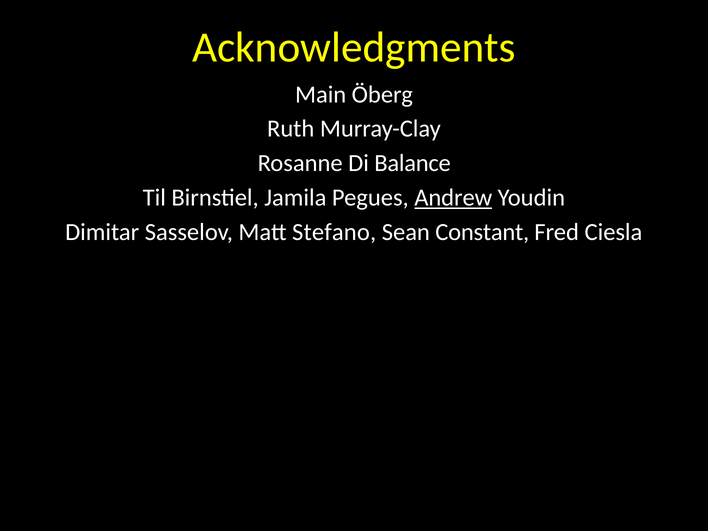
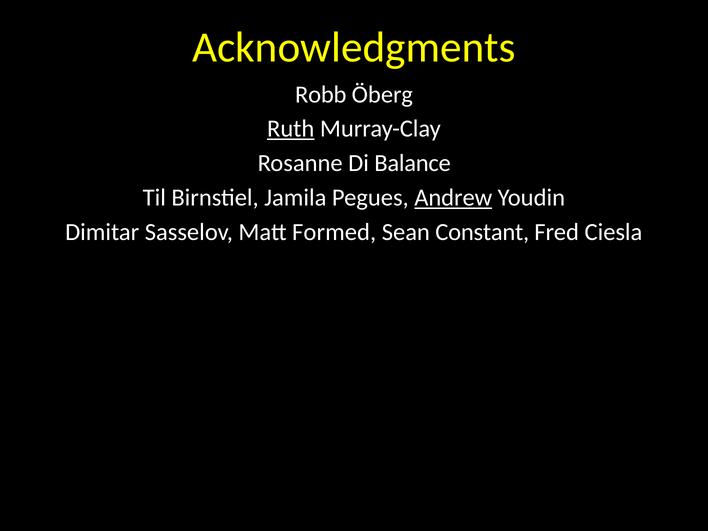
Main: Main -> Robb (321, 94)
Ruth underline: none -> present (291, 129)
Stefano: Stefano -> Formed (334, 232)
